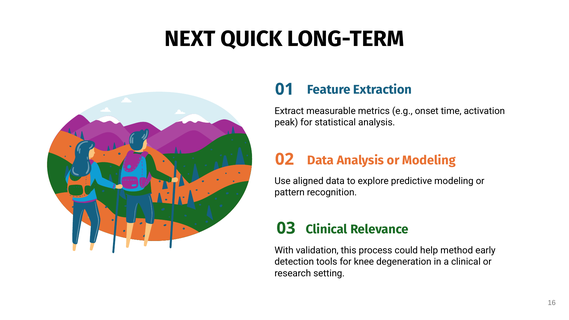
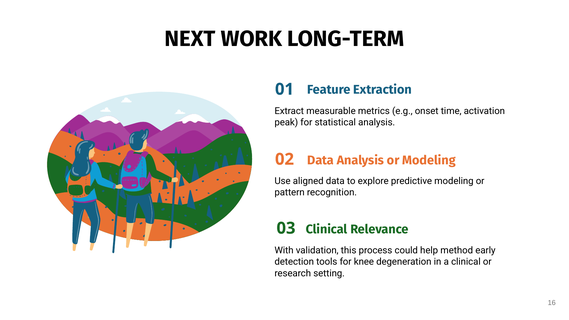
QUICK: QUICK -> WORK (251, 39)
